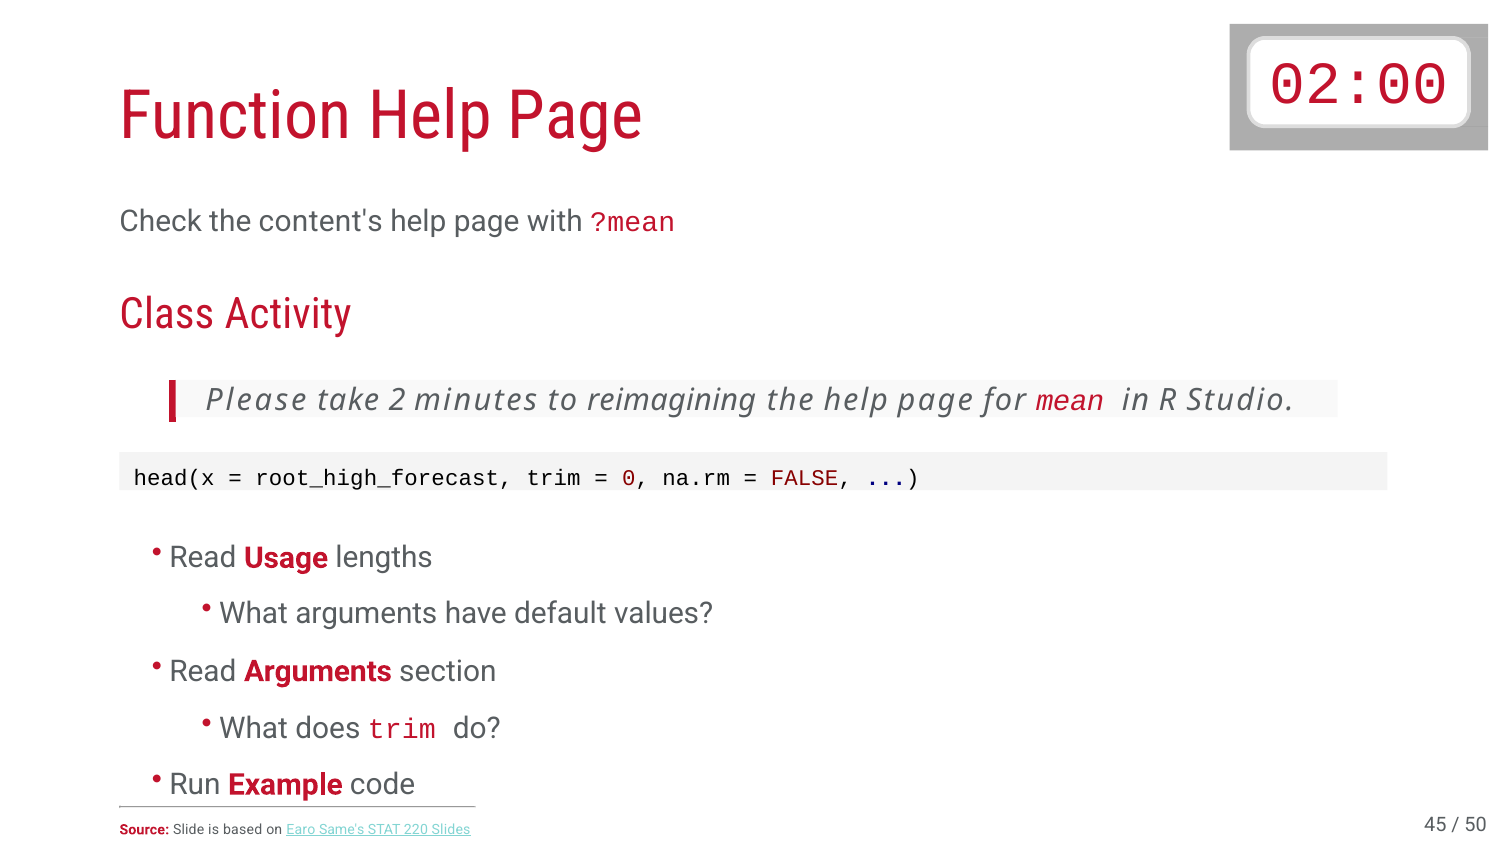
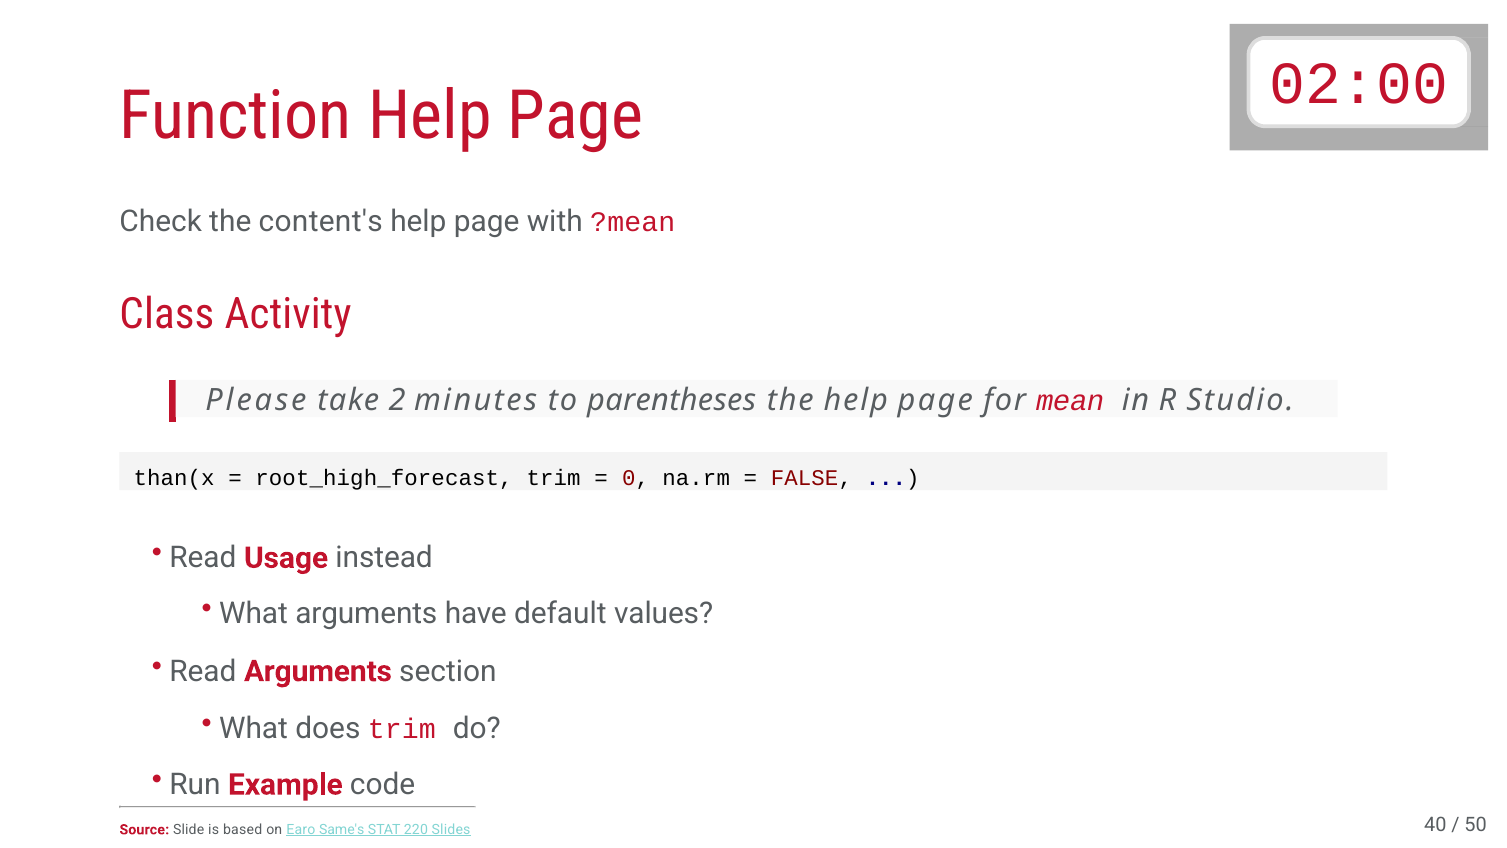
reimagining: reimagining -> parentheses (672, 401)
head(x: head(x -> than(x (174, 478)
lengths: lengths -> instead (384, 558)
45: 45 -> 40 (1435, 825)
